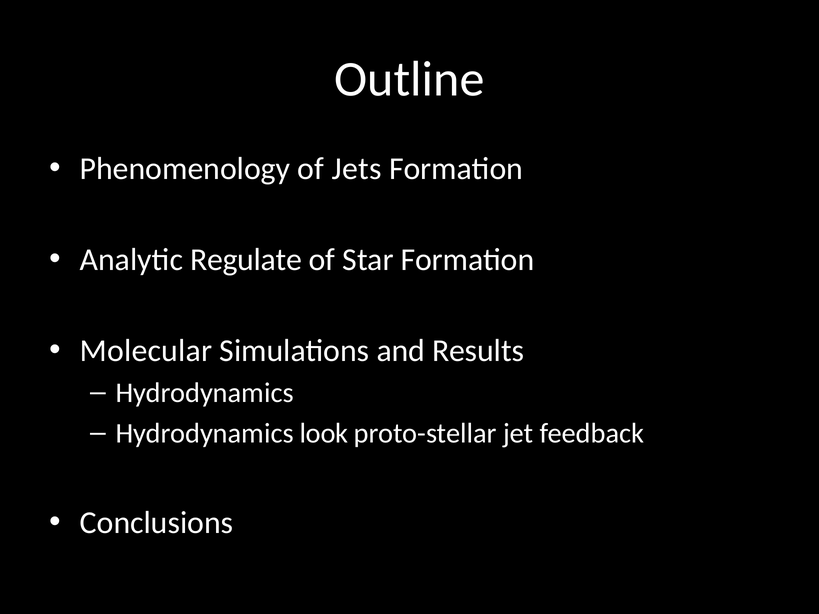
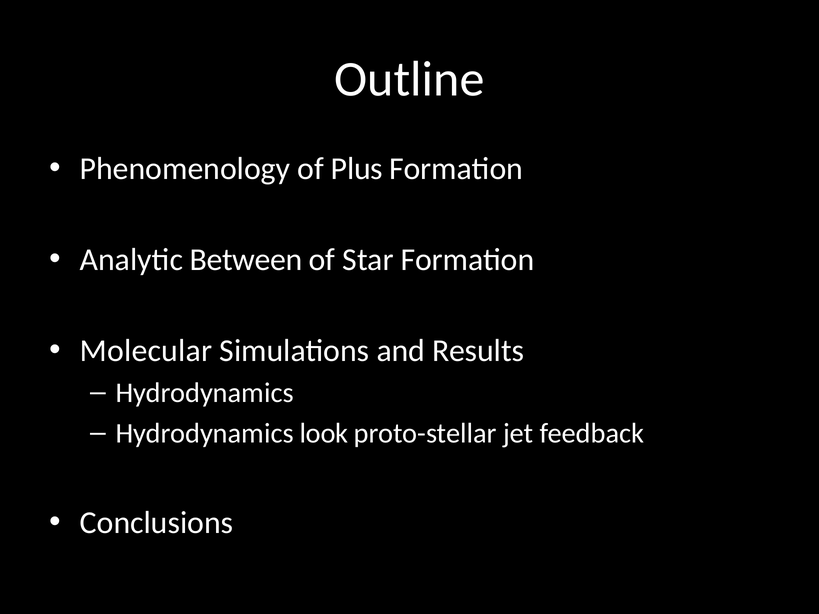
Jets: Jets -> Plus (357, 169)
Regulate: Regulate -> Between (246, 260)
